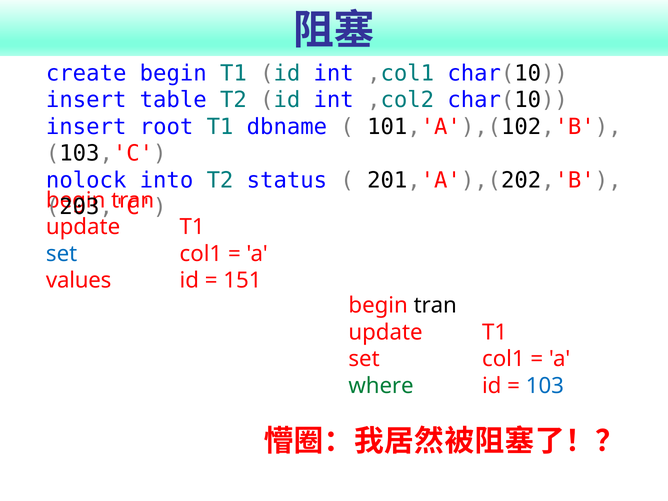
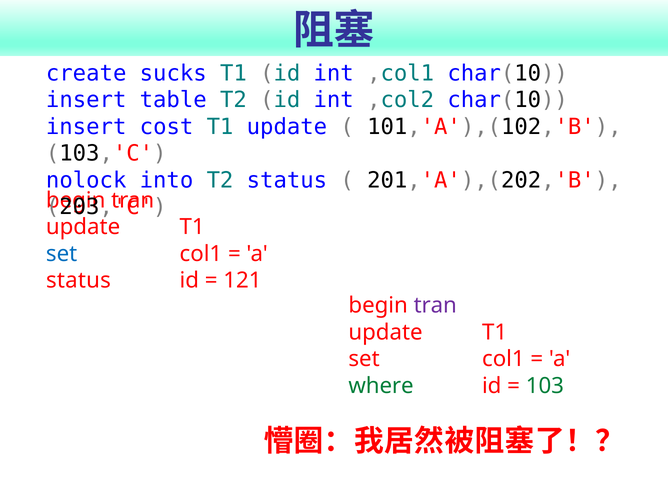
create begin: begin -> sucks (173, 73)
root: root -> cost (167, 127)
T1 dbname: dbname -> update (287, 127)
values: values -> status (78, 280)
151: 151 -> 121 (242, 280)
tran colour: black -> purple (435, 306)
103 colour: blue -> green (545, 386)
